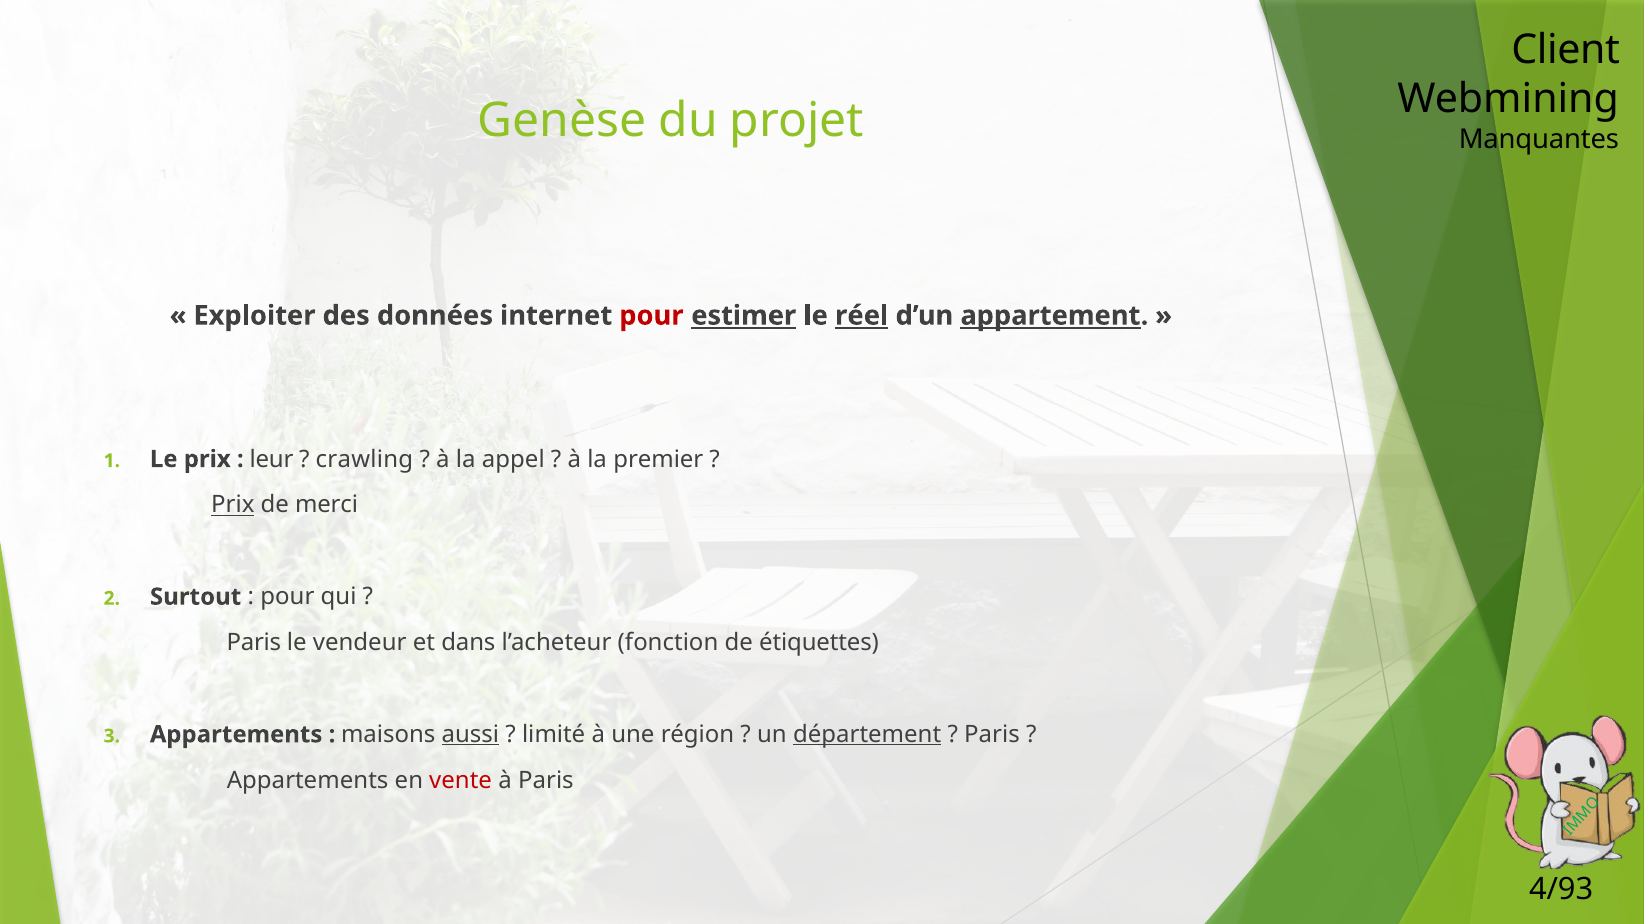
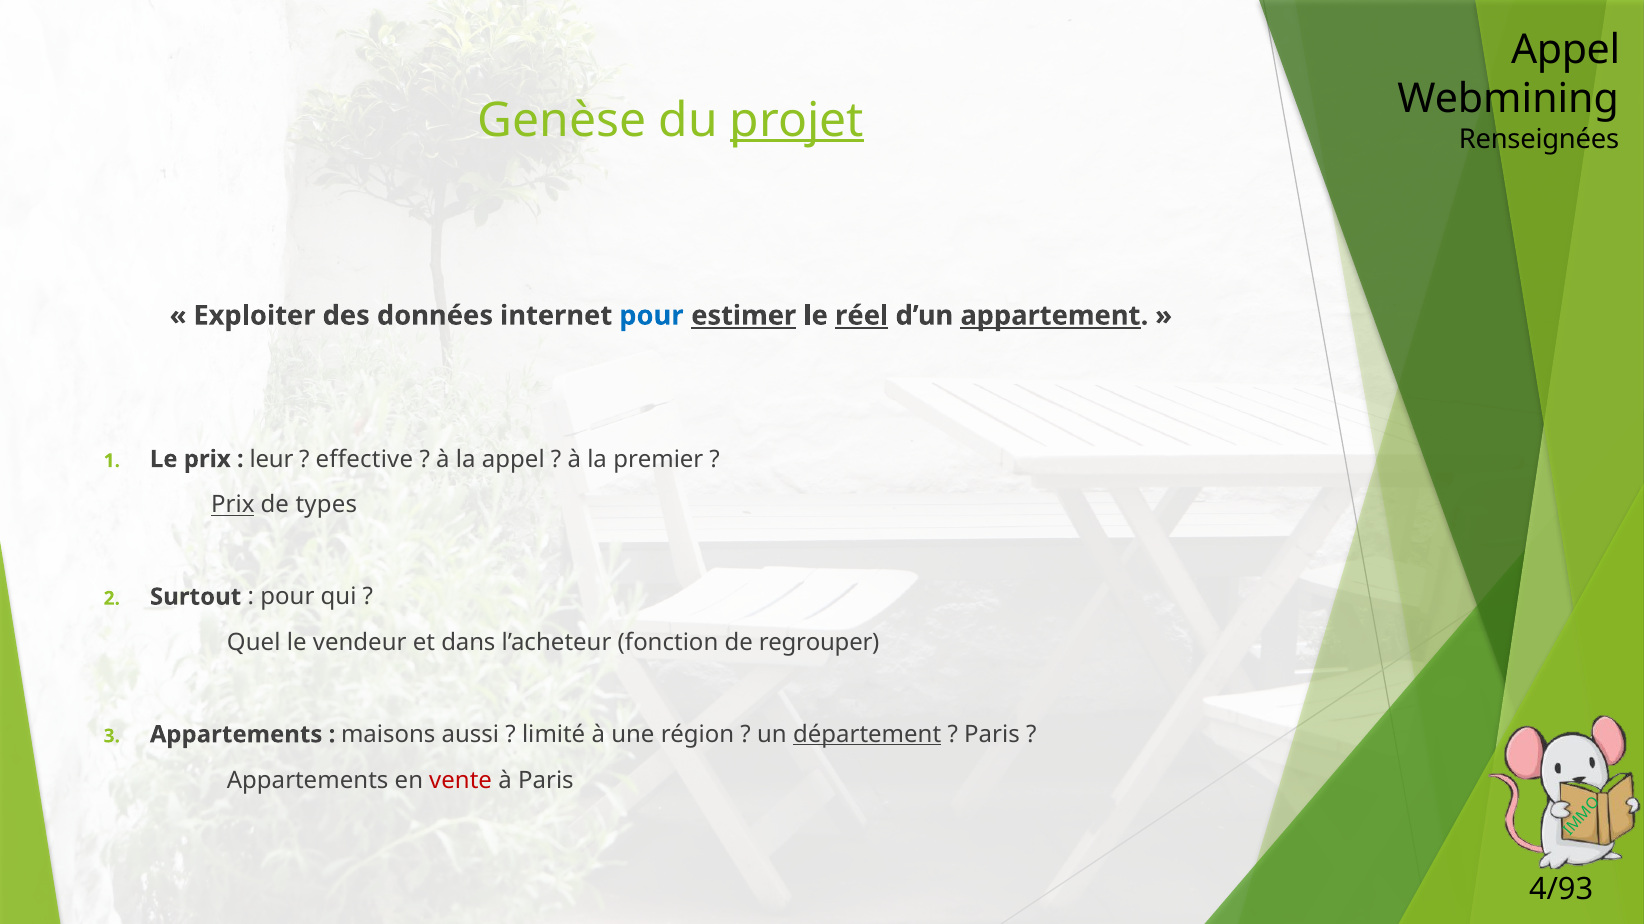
Client: Client -> Appel (1566, 50)
projet underline: none -> present (797, 120)
Manquantes: Manquantes -> Renseignées (1539, 139)
pour colour: red -> blue (651, 316)
crawling: crawling -> effective (364, 460)
merci: merci -> types (326, 505)
Paris: Paris -> Quel (254, 643)
étiquettes: étiquettes -> regrouper (819, 643)
aussi underline: present -> none (470, 735)
